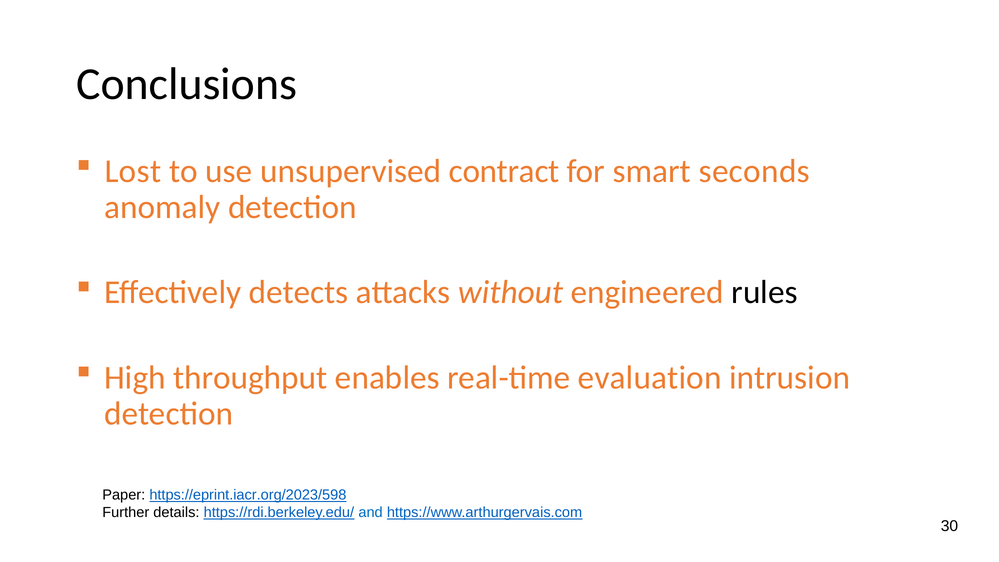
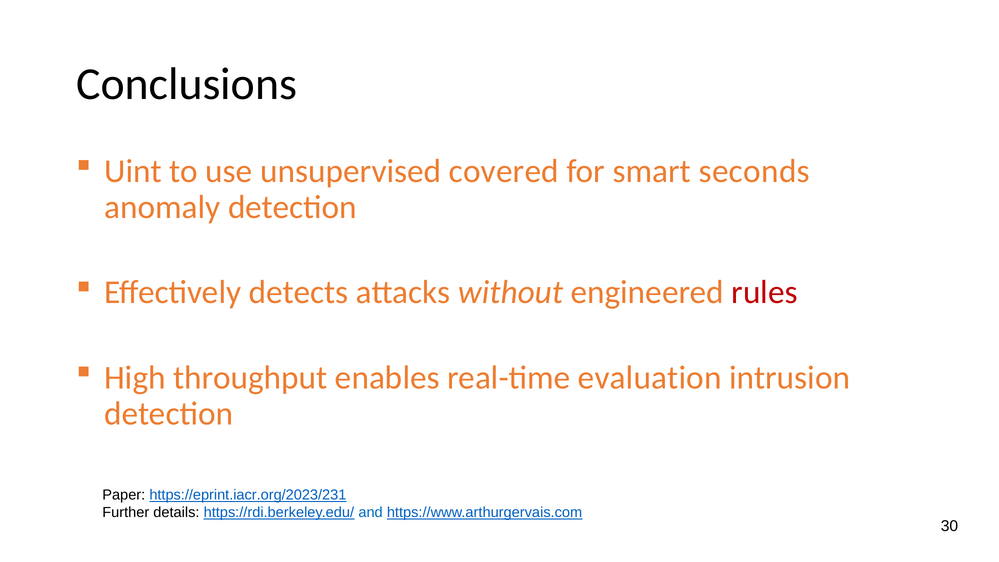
Lost: Lost -> Uint (133, 171)
contract: contract -> covered (504, 171)
rules colour: black -> red (765, 292)
https://eprint.iacr.org/2023/598: https://eprint.iacr.org/2023/598 -> https://eprint.iacr.org/2023/231 (248, 495)
